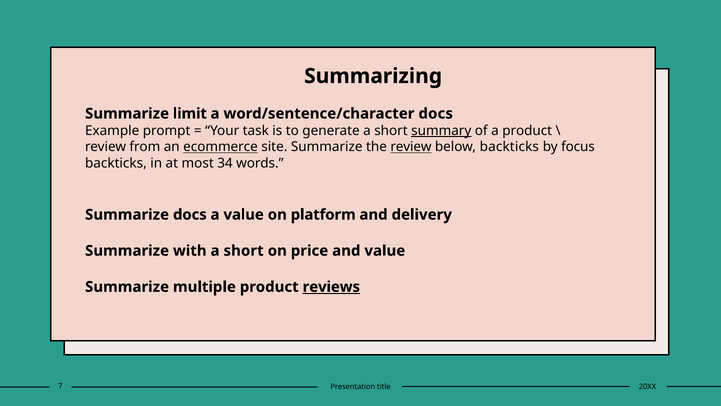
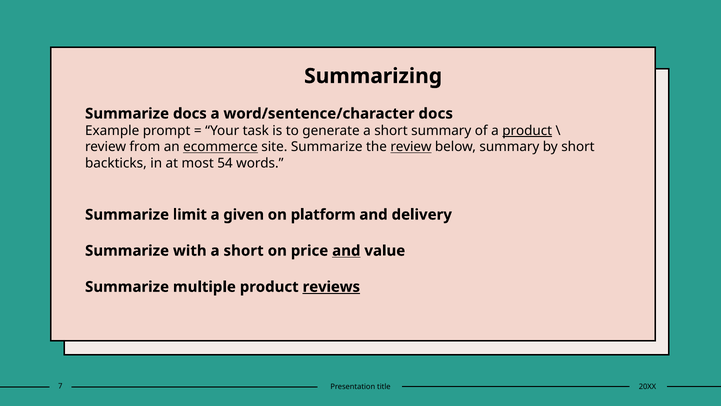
Summarize limit: limit -> docs (190, 113)
summary underline: present -> none (441, 131)
product underline: none -> present (527, 131)
below backticks: backticks -> summary (509, 147)
by focus: focus -> short (578, 147)
34: 34 -> 54 (225, 163)
Summarize docs: docs -> limit (190, 214)
a value: value -> given (244, 214)
and underline: none -> present (346, 251)
